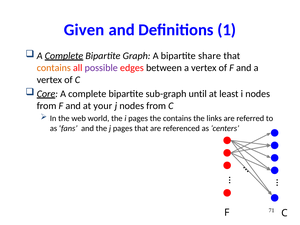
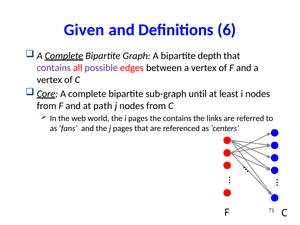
1: 1 -> 6 (227, 30)
share: share -> depth (210, 56)
contains colour: orange -> purple (54, 68)
your: your -> path (103, 106)
